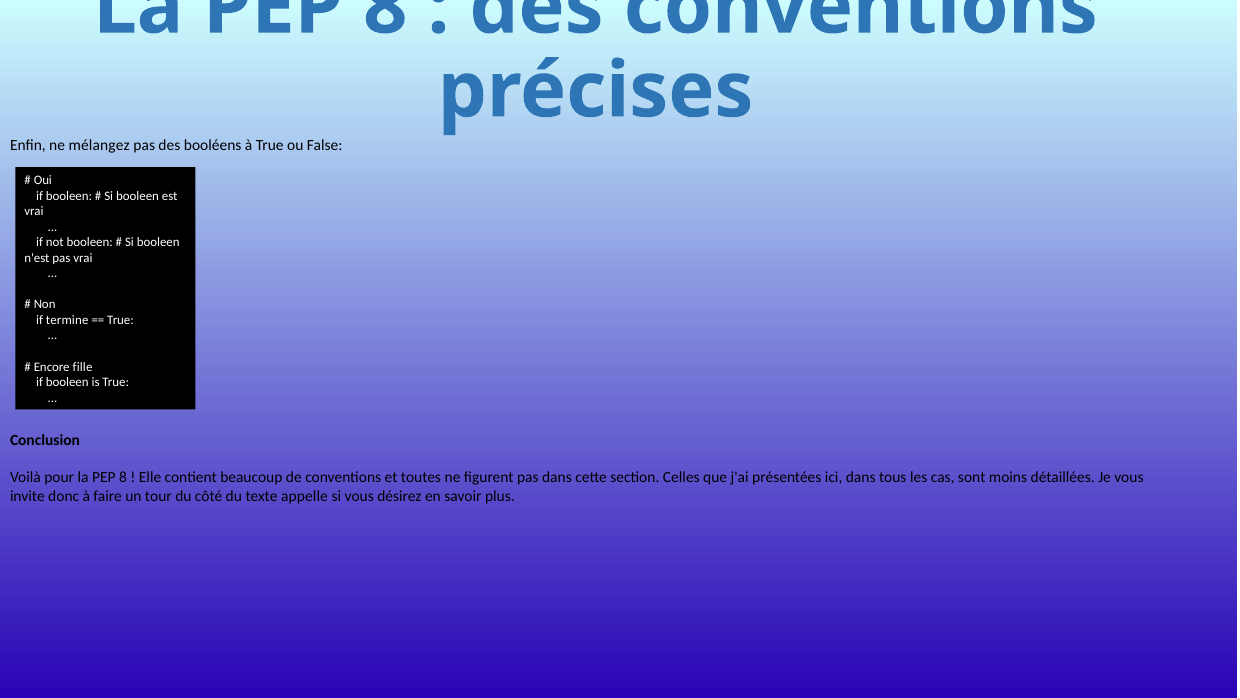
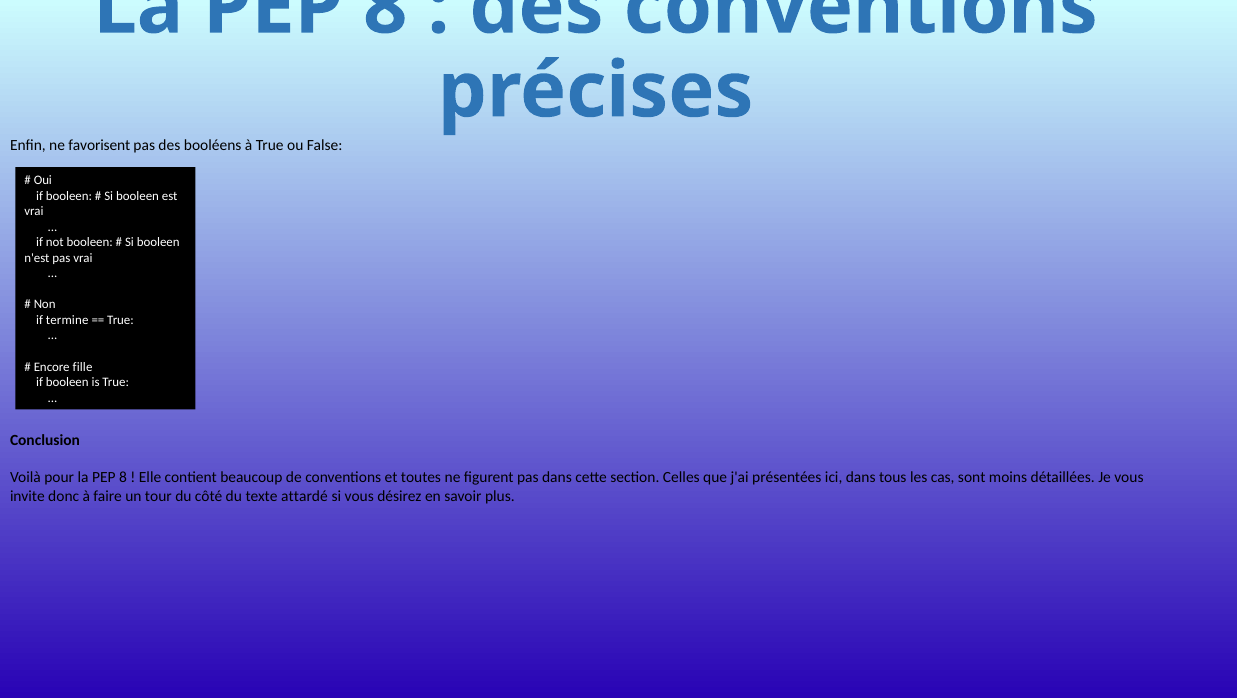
mélangez: mélangez -> favorisent (99, 146)
appelle: appelle -> attardé (304, 496)
